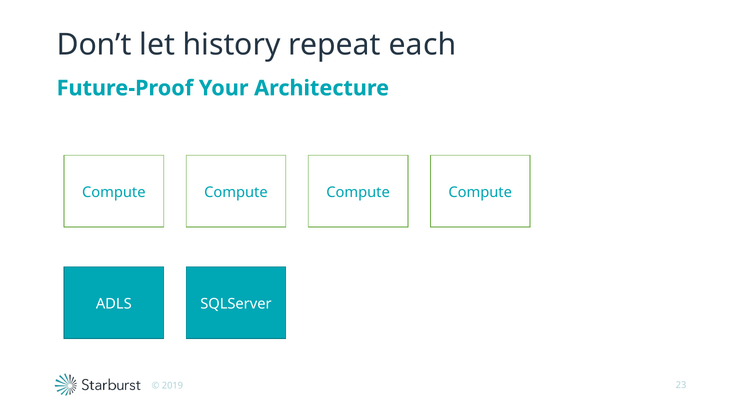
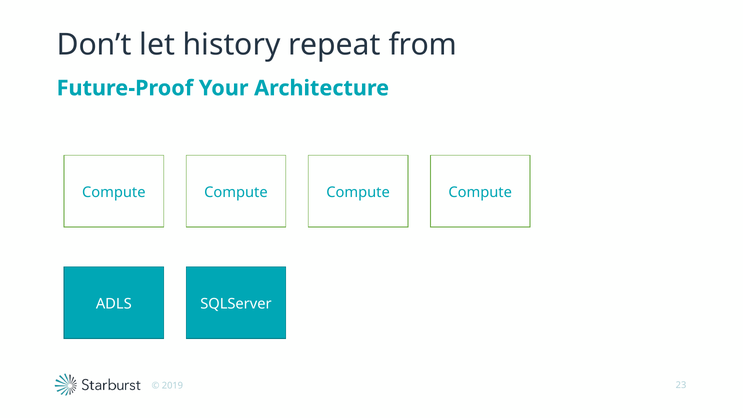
each: each -> from (423, 45)
